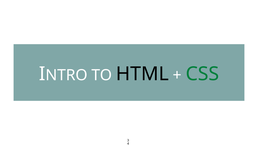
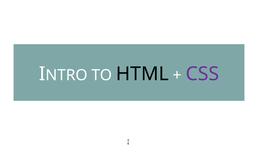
CSS colour: green -> purple (202, 74)
